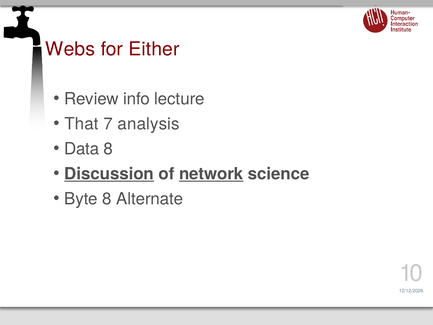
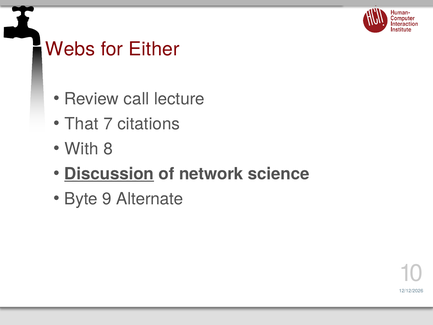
info: info -> call (136, 99)
analysis: analysis -> citations (149, 124)
Data: Data -> With (81, 149)
network underline: present -> none (211, 174)
Byte 8: 8 -> 9 (107, 199)
